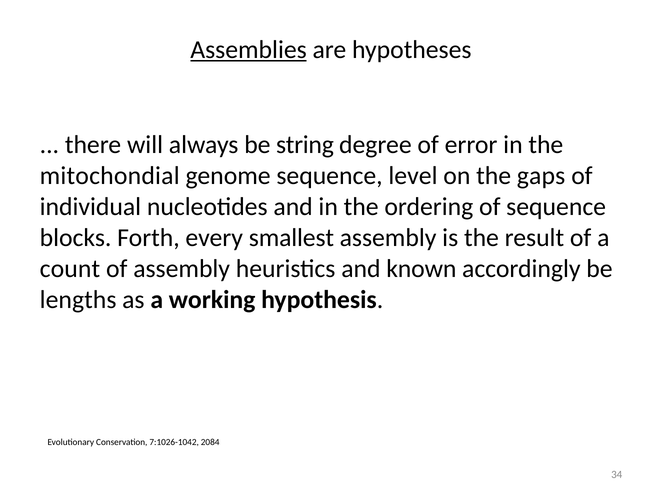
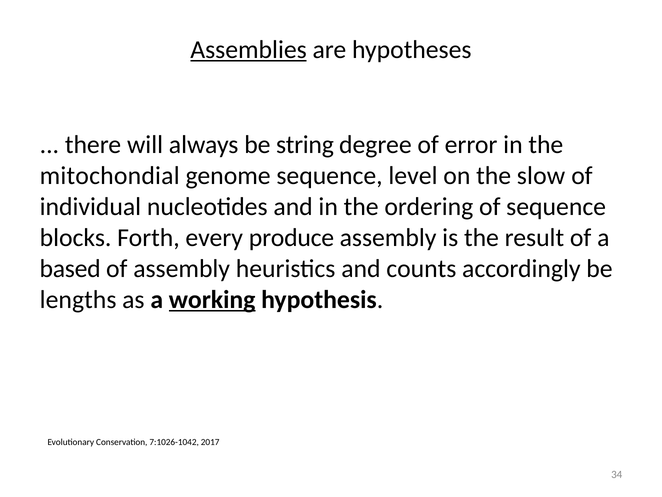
gaps: gaps -> slow (541, 176)
smallest: smallest -> produce (291, 237)
count: count -> based (70, 268)
known: known -> counts (421, 268)
working underline: none -> present (212, 299)
2084: 2084 -> 2017 (210, 442)
